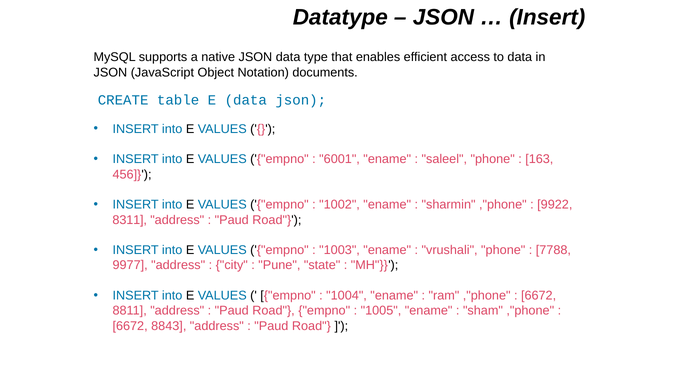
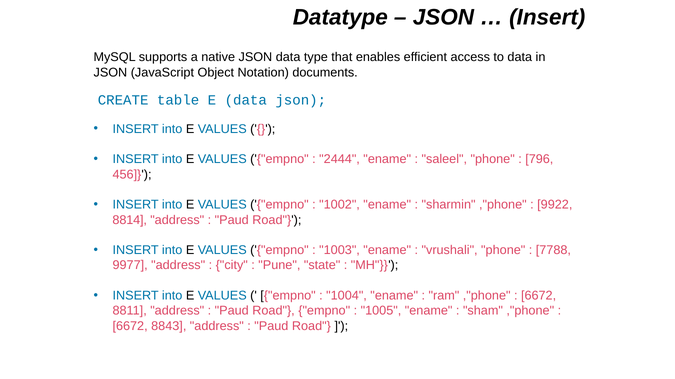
6001: 6001 -> 2444 (340, 160)
163: 163 -> 796 (539, 160)
8311: 8311 -> 8814 (130, 220)
